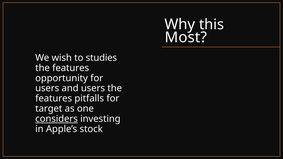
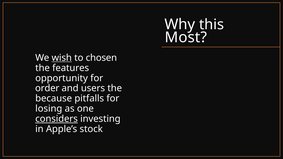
wish underline: none -> present (62, 58)
studies: studies -> chosen (101, 58)
users: users -> order (47, 88)
features: features -> because (54, 99)
target: target -> losing (49, 109)
